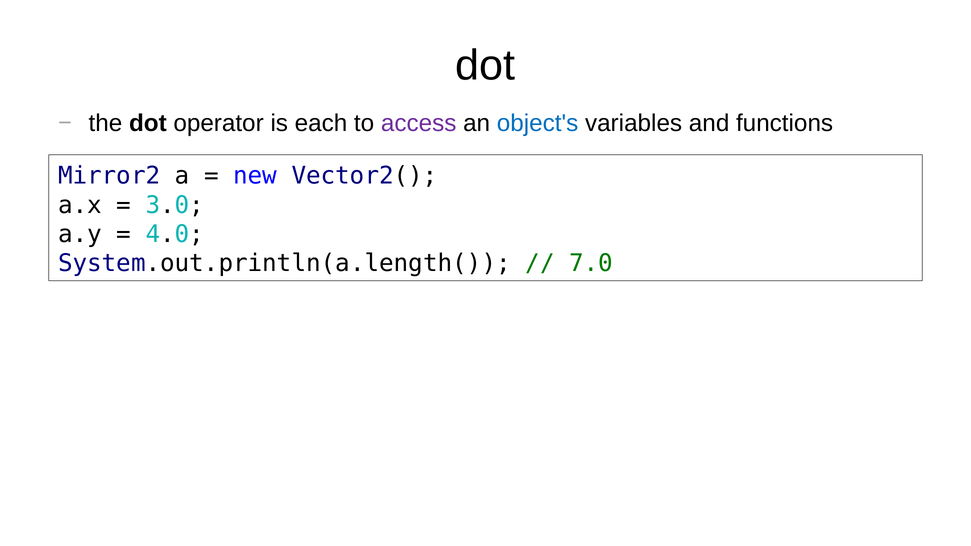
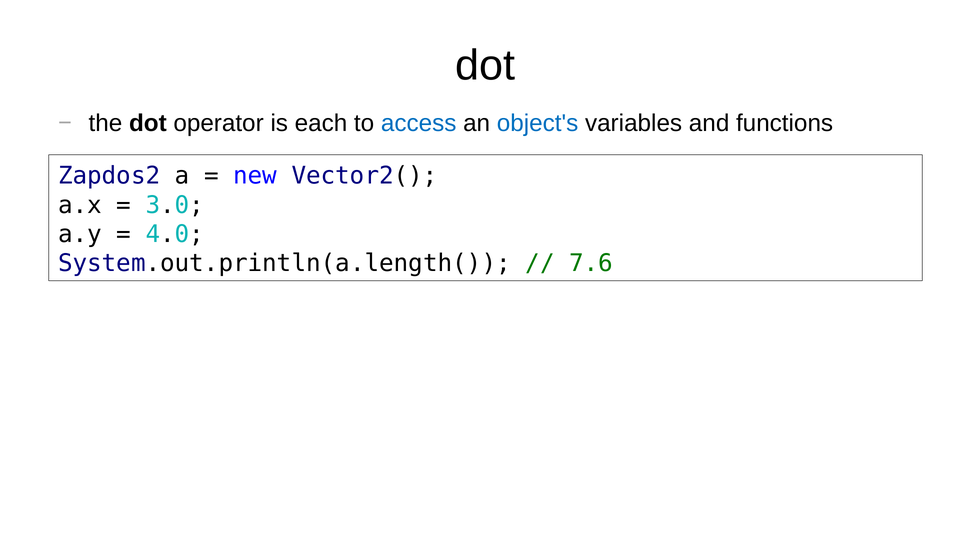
access colour: purple -> blue (419, 123)
Mirror2: Mirror2 -> Zapdos2 (109, 176)
7.0: 7.0 -> 7.6 (591, 263)
